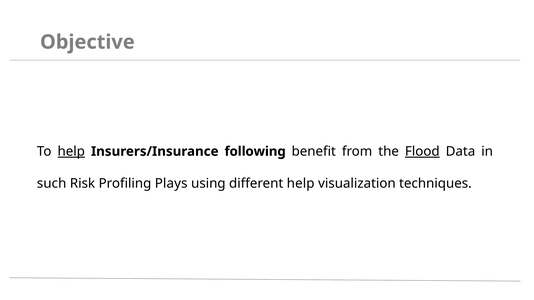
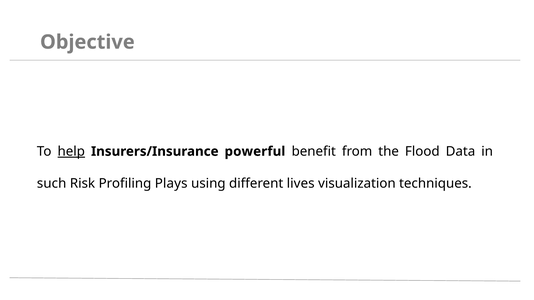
following: following -> powerful (255, 152)
Flood underline: present -> none (422, 152)
different help: help -> lives (301, 184)
